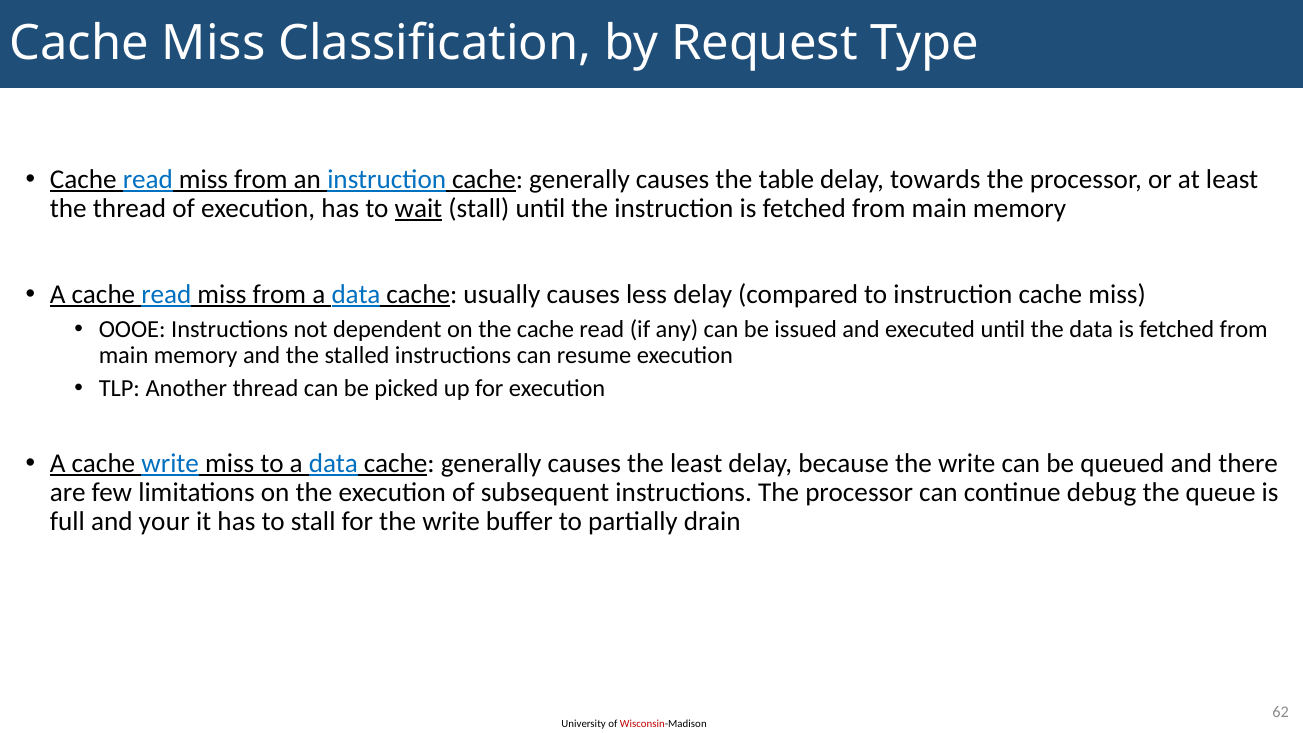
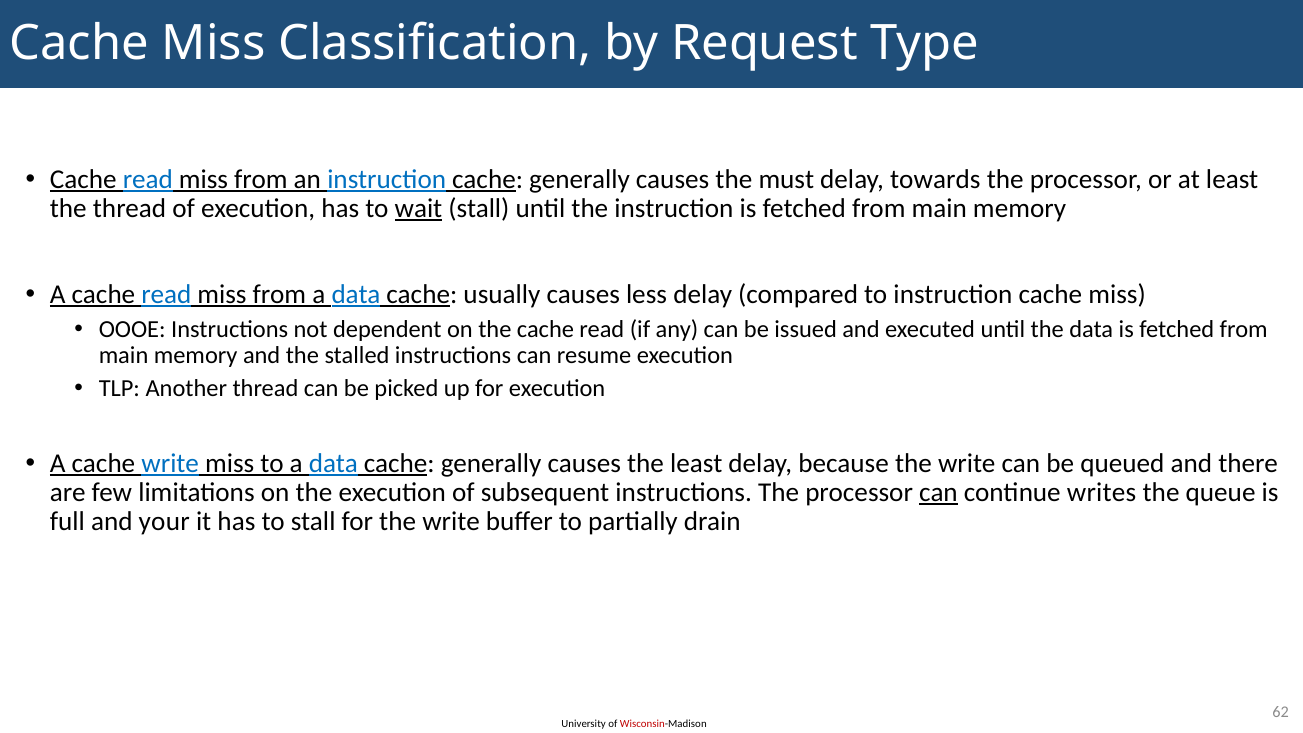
table: table -> must (786, 179)
can underline: none -> present (938, 493)
debug: debug -> writes (1102, 493)
